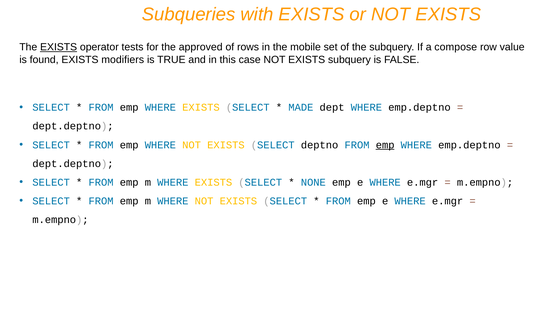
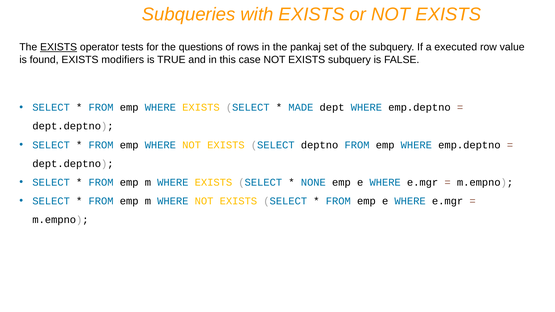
approved: approved -> questions (201, 47)
mobile: mobile -> pankaj (306, 47)
compose: compose -> executed (456, 47)
emp underline: present -> none (385, 145)
